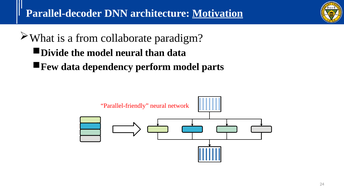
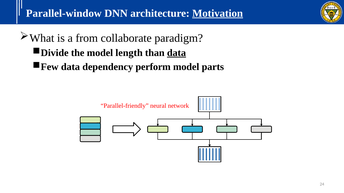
Parallel-decoder: Parallel-decoder -> Parallel-window (64, 13)
model neural: neural -> length (129, 53)
data underline: none -> present (176, 53)
